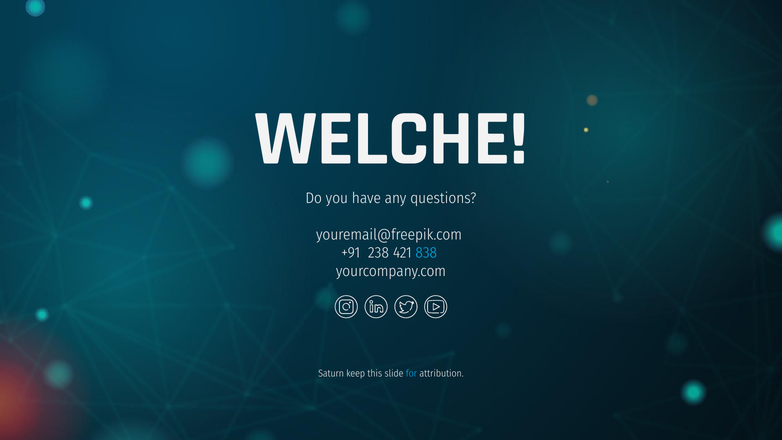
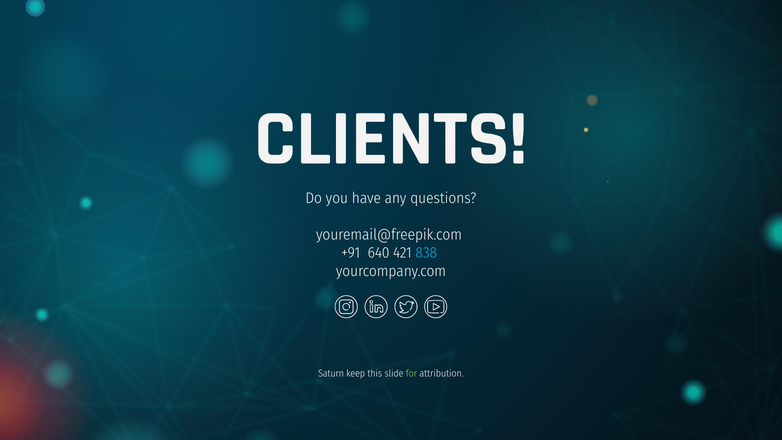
WELCHE: WELCHE -> CLIENTS (391, 138)
238: 238 -> 640 (379, 253)
for colour: light blue -> light green (411, 373)
